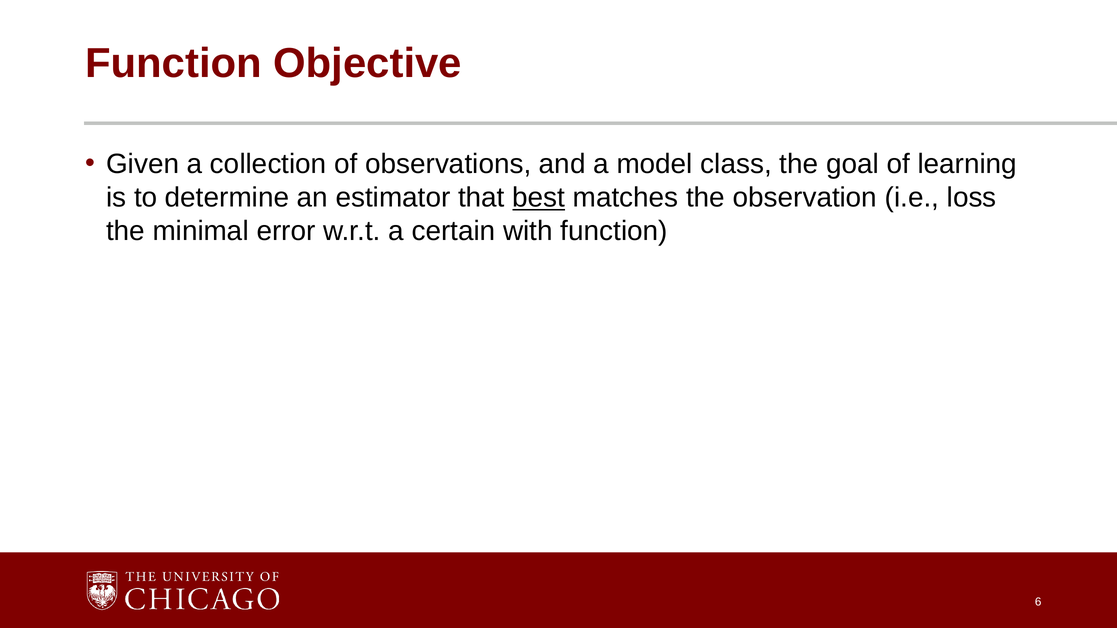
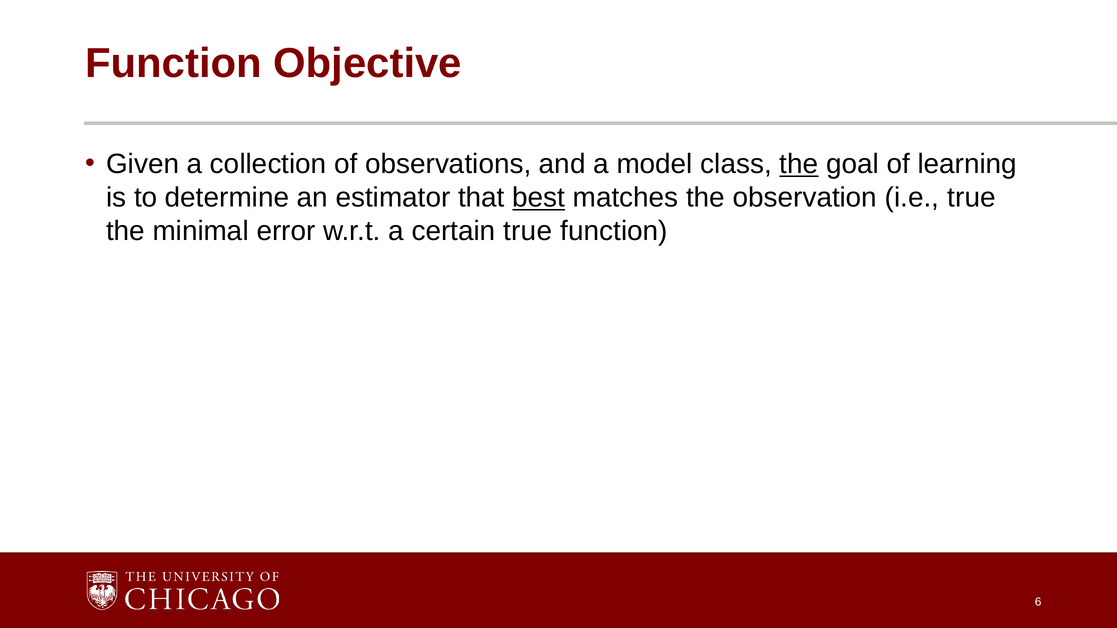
the underline: none -> present (799, 164)
i.e loss: loss -> true (971, 198)
certain with: with -> true (528, 231)
